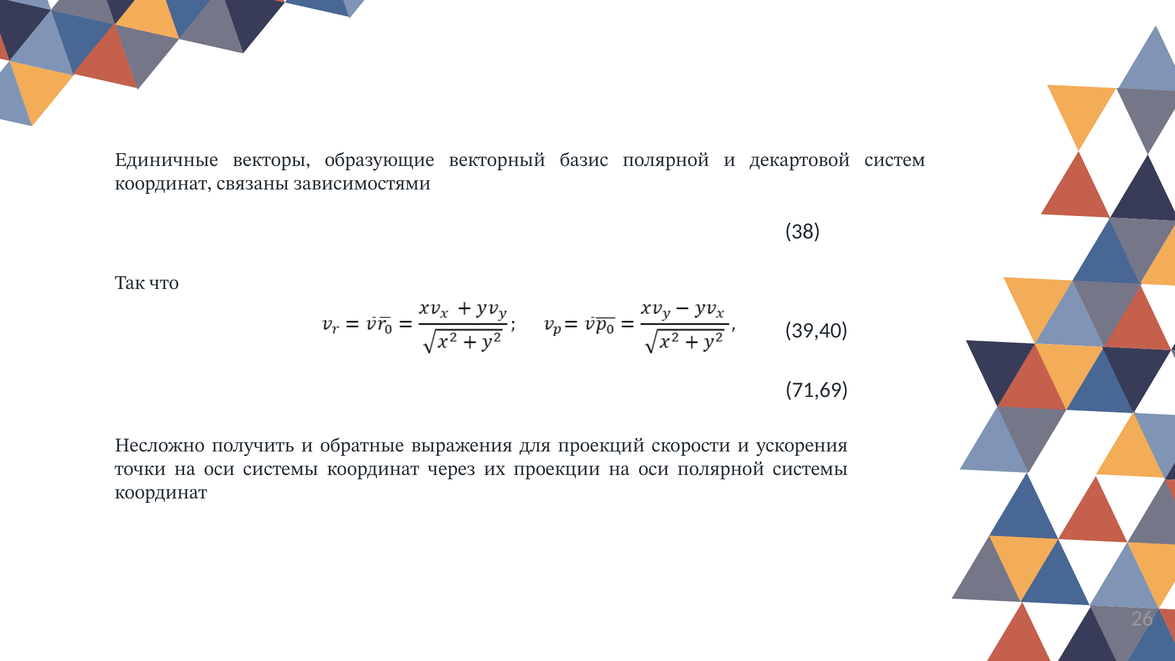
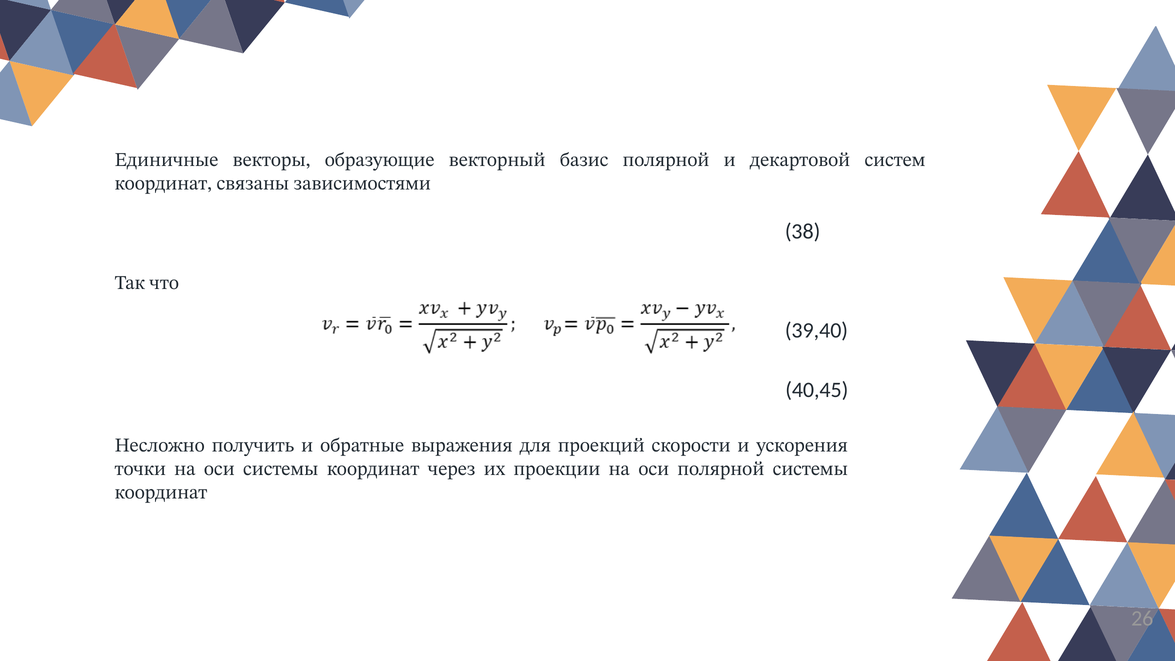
71,69: 71,69 -> 40,45 (817, 390)
